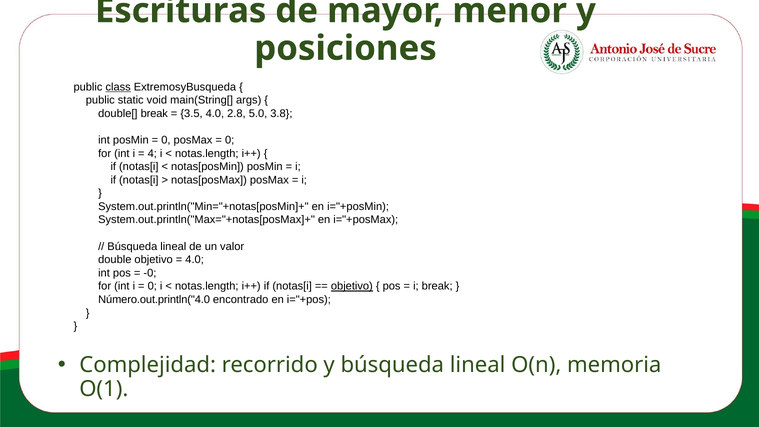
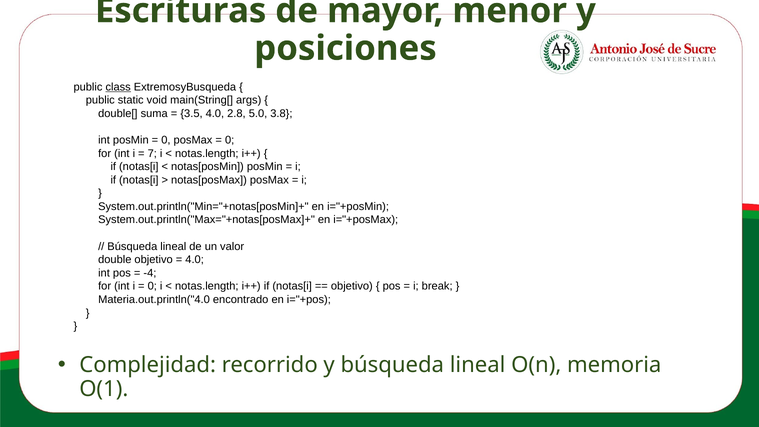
double[ break: break -> suma (154, 113)
4: 4 -> 7 (152, 153)
-0: -0 -> -4 (150, 273)
objetivo underline: present -> none (352, 286)
Número.out.println("4.0: Número.out.println("4.0 -> Materia.out.println("4.0 (154, 300)
